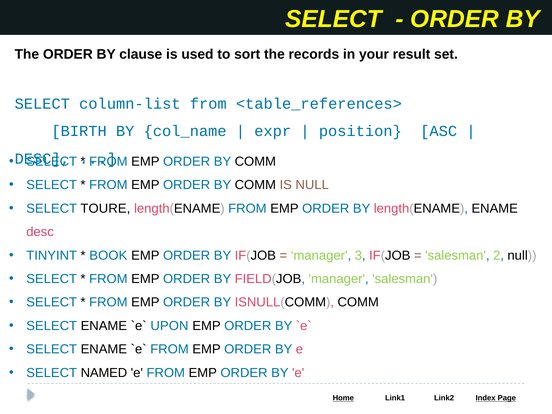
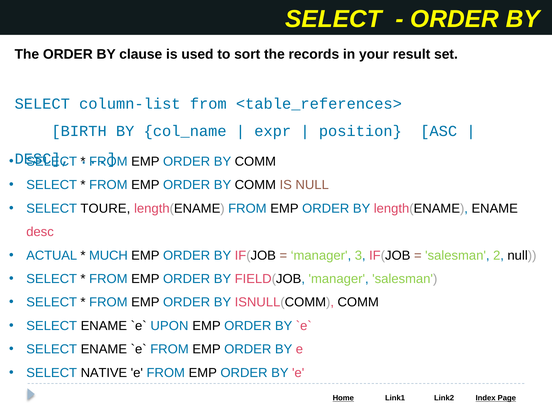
TINYINT: TINYINT -> ACTUAL (52, 255)
BOOK: BOOK -> MUCH (108, 255)
NAMED: NAMED -> NATIVE (104, 373)
